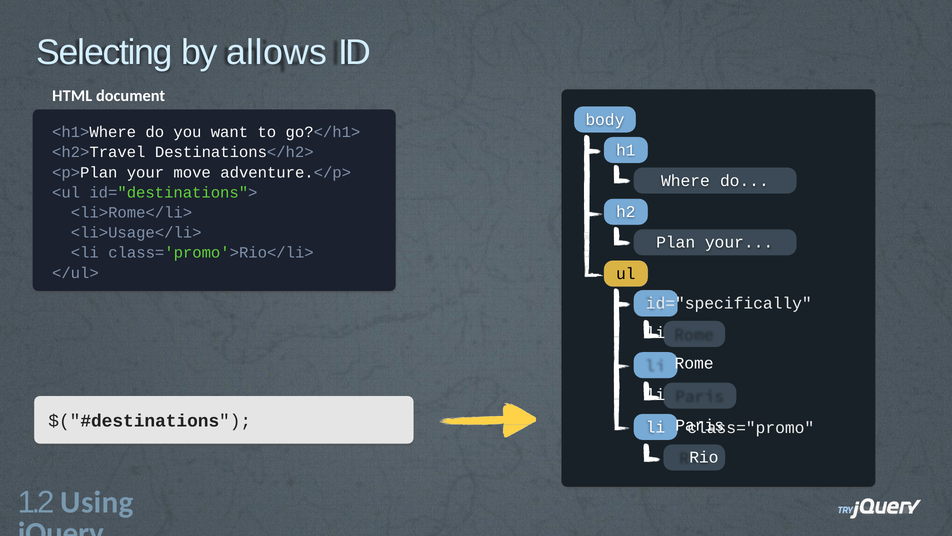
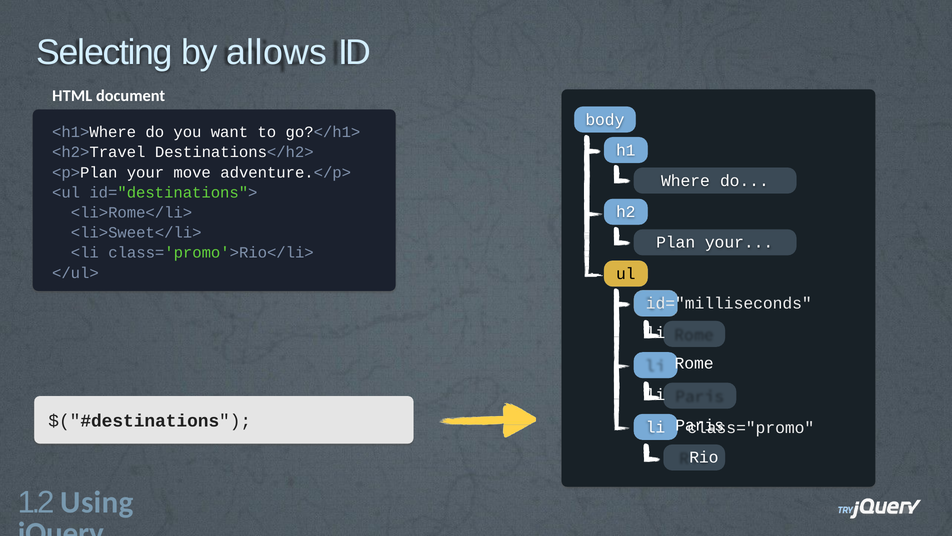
<li>Usage</li>: <li>Usage</li> -> <li>Sweet</li> (136, 232)
id="specifically: id="specifically -> id="milliseconds (729, 303)
